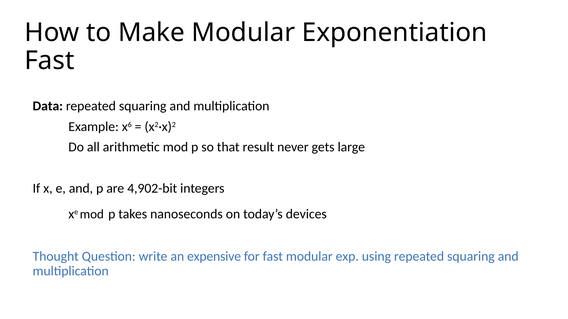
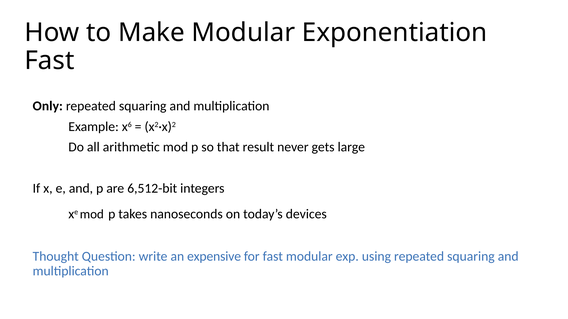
Data: Data -> Only (48, 106)
4,902-bit: 4,902-bit -> 6,512-bit (152, 189)
